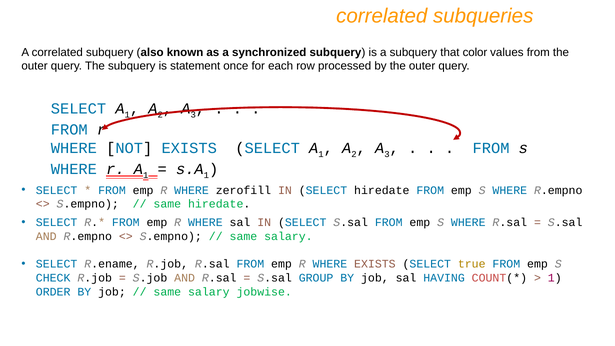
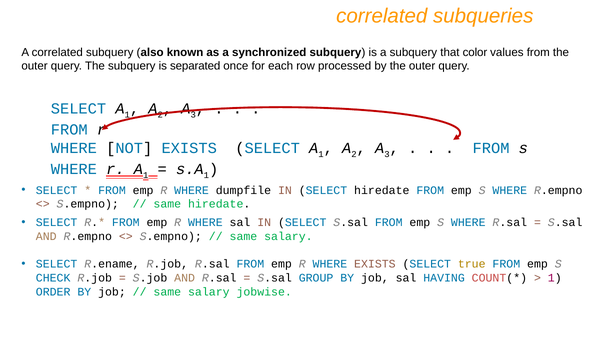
statement: statement -> separated (195, 66)
zerofill: zerofill -> dumpfile (243, 190)
